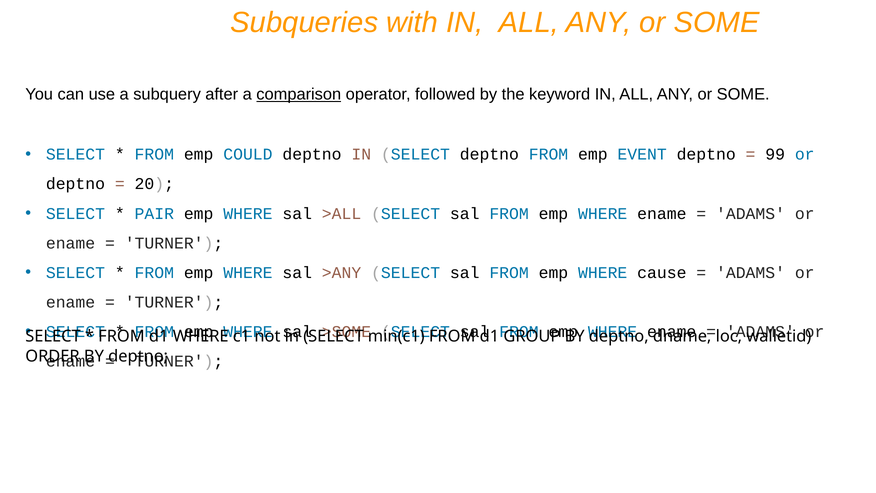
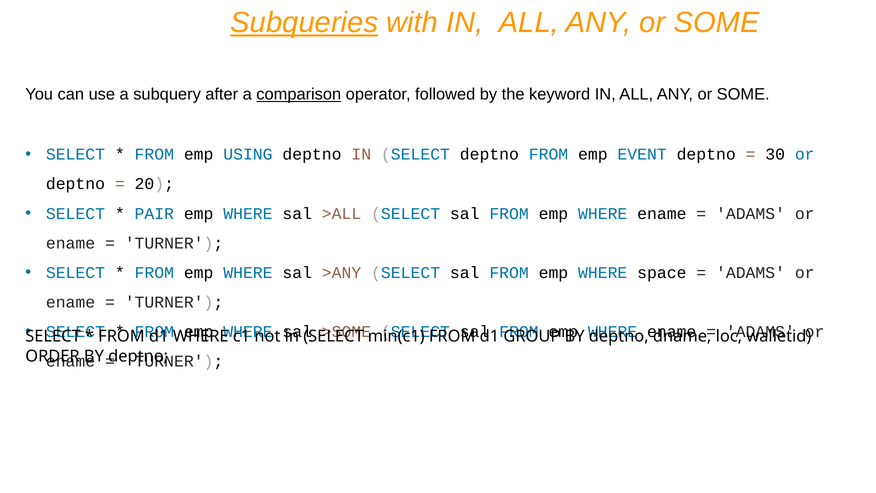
Subqueries underline: none -> present (304, 23)
COULD: COULD -> USING (248, 154)
99: 99 -> 30 (775, 154)
cause: cause -> space (662, 273)
